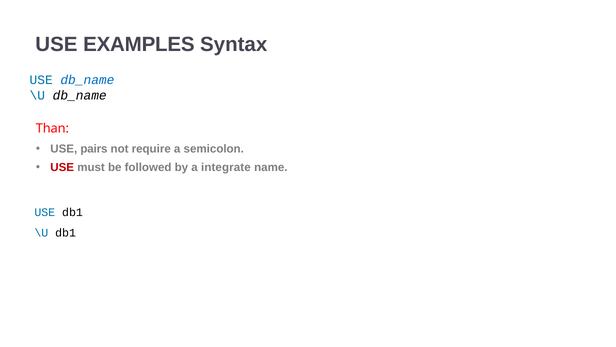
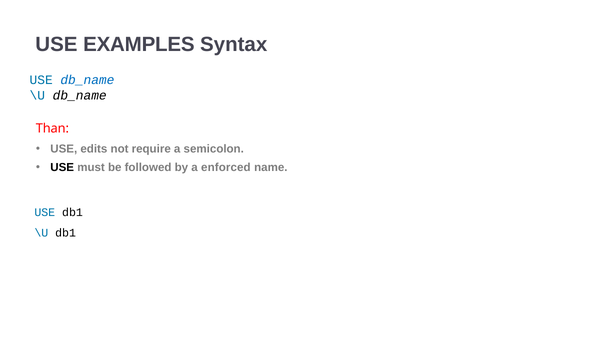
pairs: pairs -> edits (94, 149)
USE colour: red -> black (62, 167)
integrate: integrate -> enforced (226, 167)
